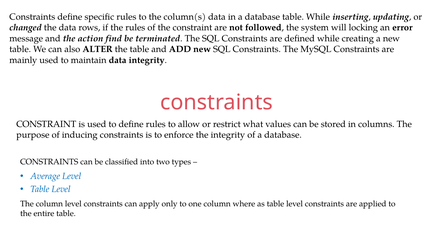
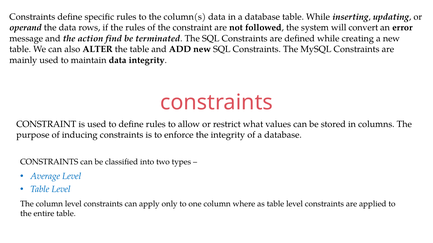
changed: changed -> operand (26, 28)
locking: locking -> convert (363, 28)
